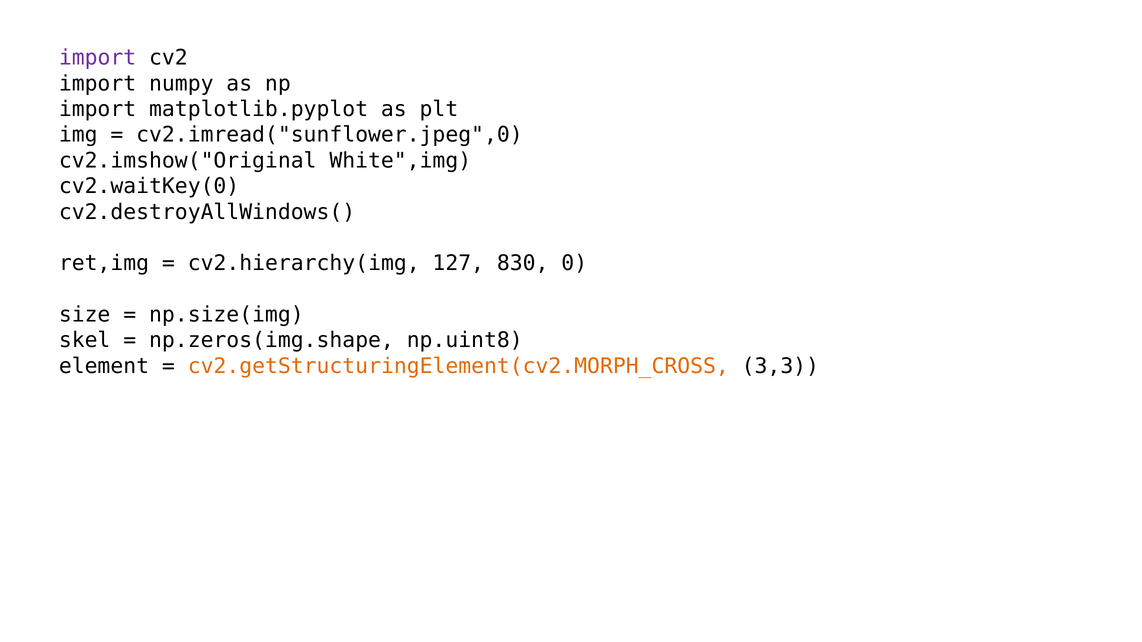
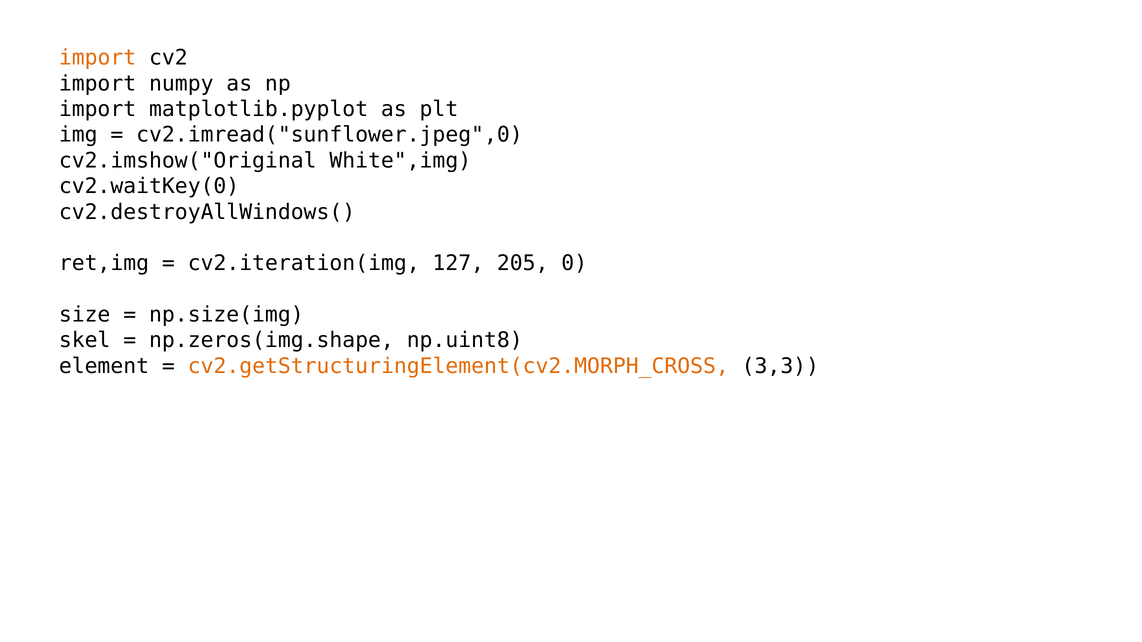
import colour: purple -> orange (98, 58)
cv2.hierarchy(img: cv2.hierarchy(img -> cv2.iteration(img (304, 263)
830: 830 -> 205 (523, 263)
